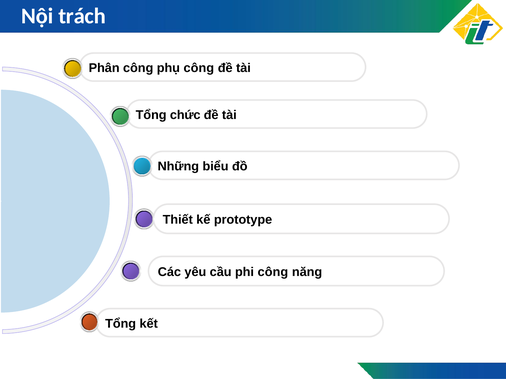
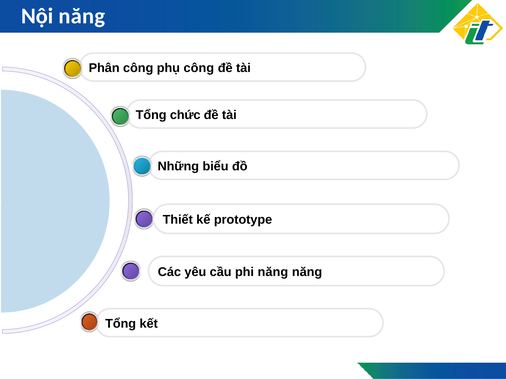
Nội trách: trách -> năng (82, 16)
phi công: công -> năng (273, 272)
